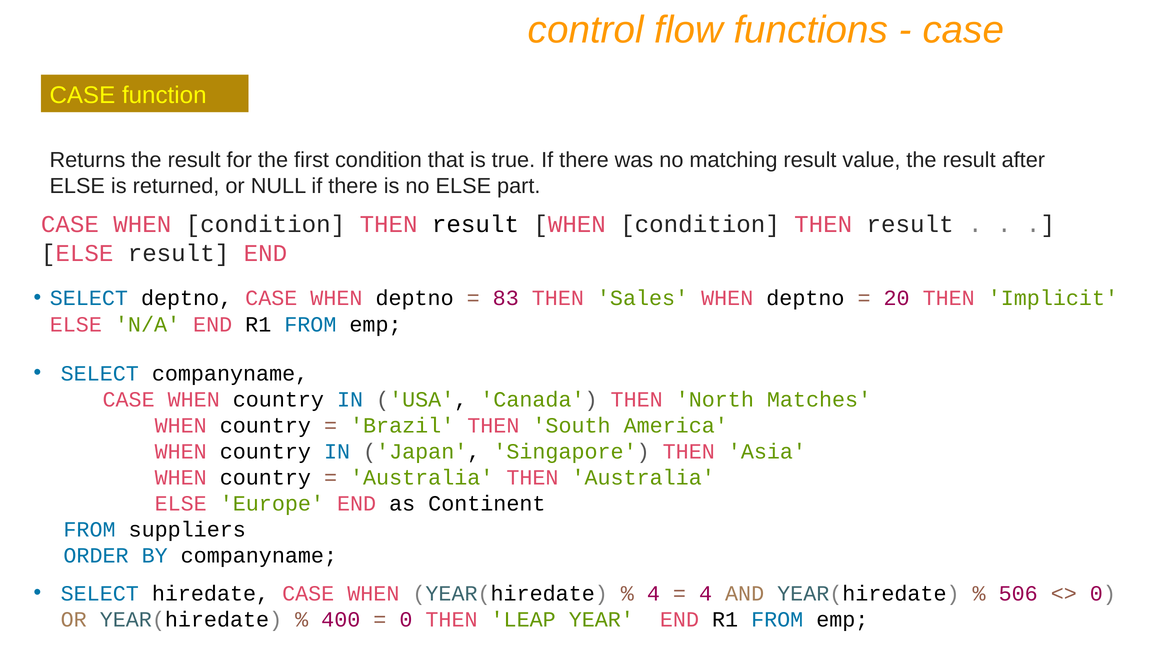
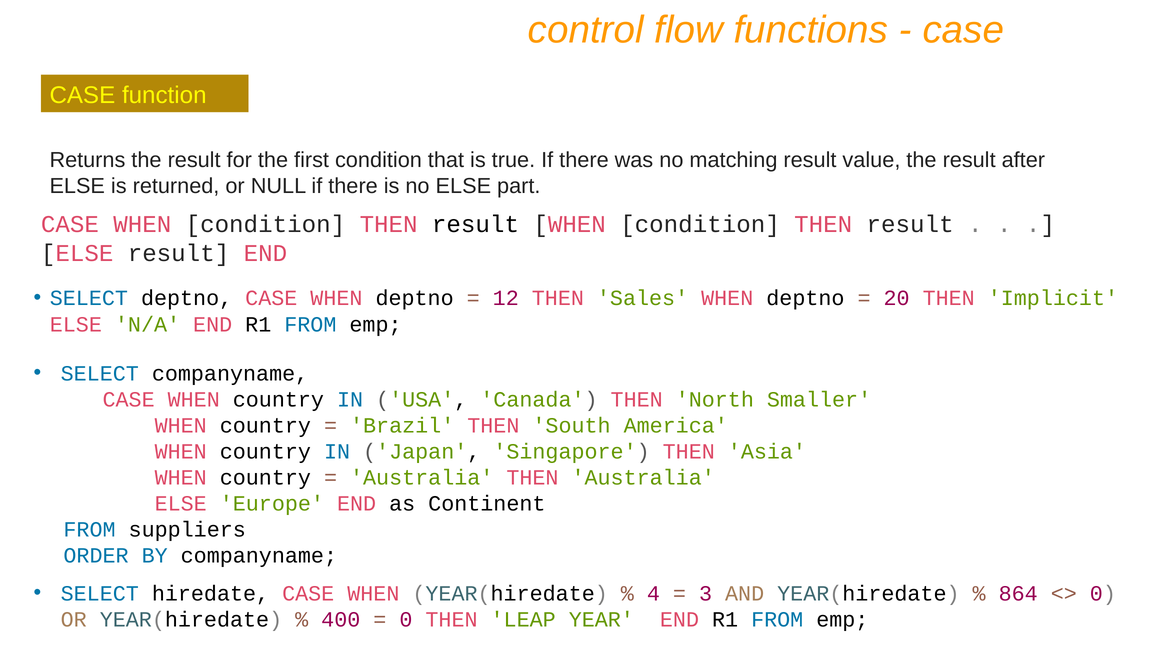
83: 83 -> 12 (506, 298)
Matches: Matches -> Smaller (819, 400)
4: 4 -> 3 (706, 594)
506: 506 -> 864 (1018, 594)
